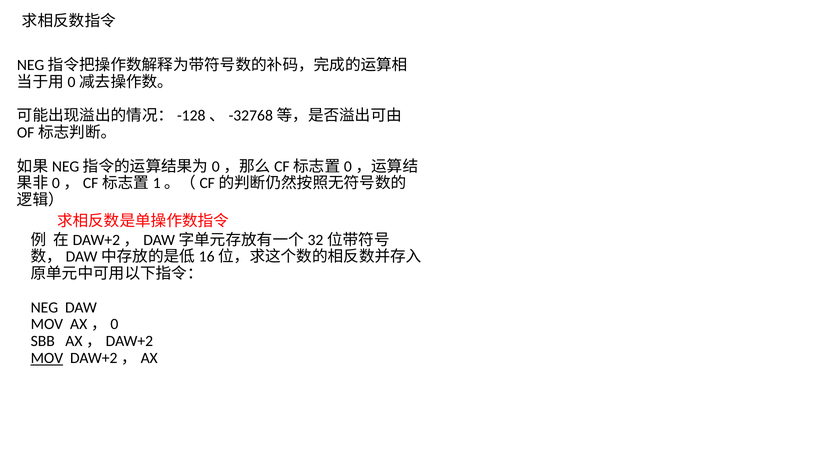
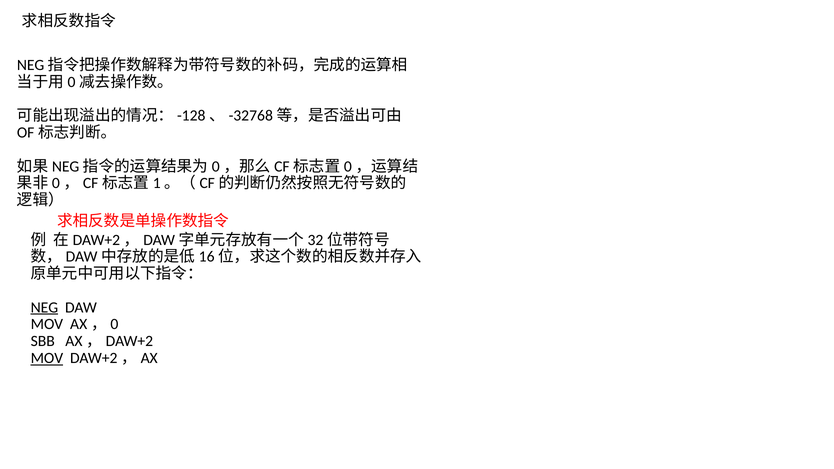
NEG underline: none -> present (44, 308)
